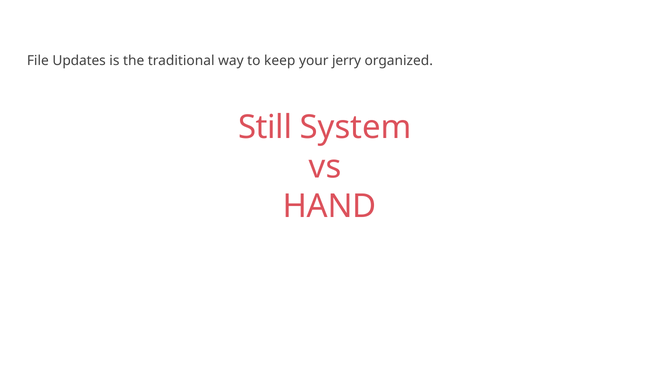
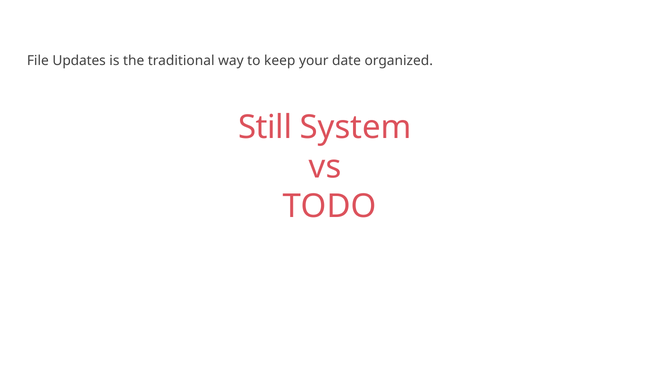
jerry: jerry -> date (347, 61)
HAND: HAND -> TODO (330, 206)
